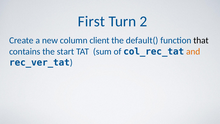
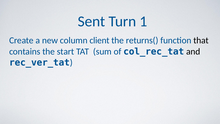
First: First -> Sent (92, 21)
2: 2 -> 1 (143, 21)
default(: default( -> returns( (142, 40)
and colour: orange -> black (193, 51)
